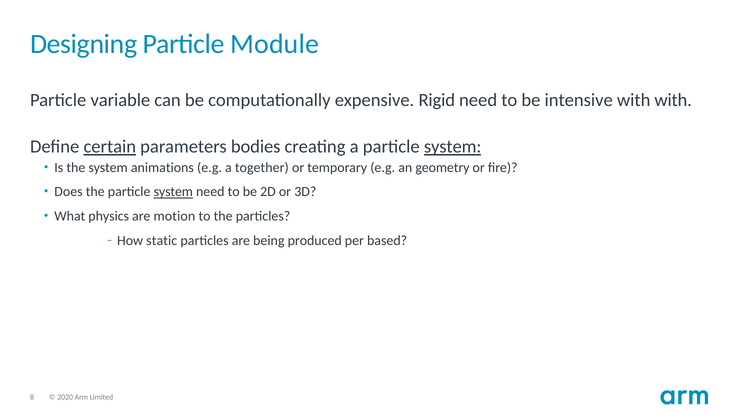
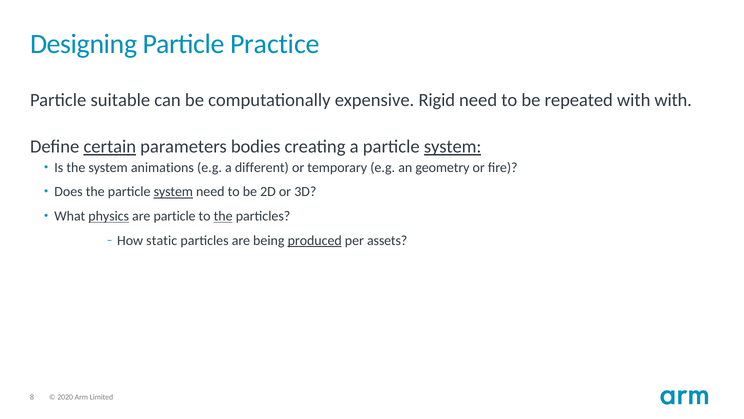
Module: Module -> Practice (275, 44)
variable: variable -> suitable (120, 100)
intensive: intensive -> repeated (579, 100)
together: together -> different (262, 167)
physics underline: none -> present (109, 216)
are motion: motion -> particle (175, 216)
the underline: none -> present (223, 216)
produced underline: none -> present (315, 240)
based: based -> assets (387, 240)
